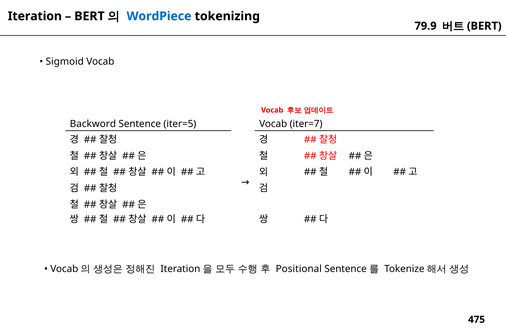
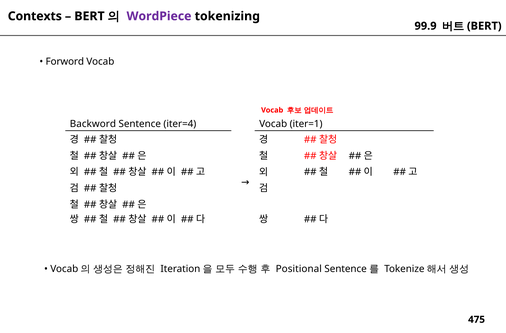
Iteration: Iteration -> Contexts (35, 16)
WordPiece colour: blue -> purple (159, 16)
79.9: 79.9 -> 99.9 (426, 26)
Sigmoid: Sigmoid -> Forword (65, 61)
iter=5: iter=5 -> iter=4 (180, 124)
iter=7: iter=7 -> iter=1 (306, 124)
